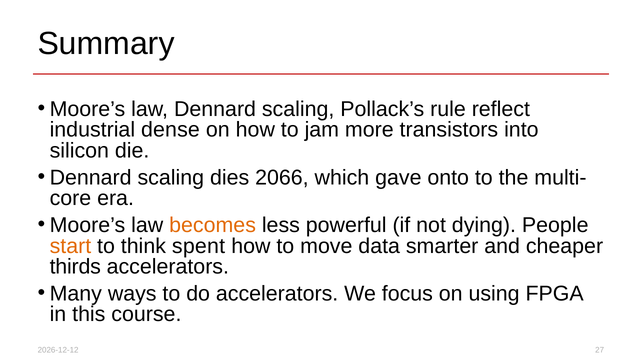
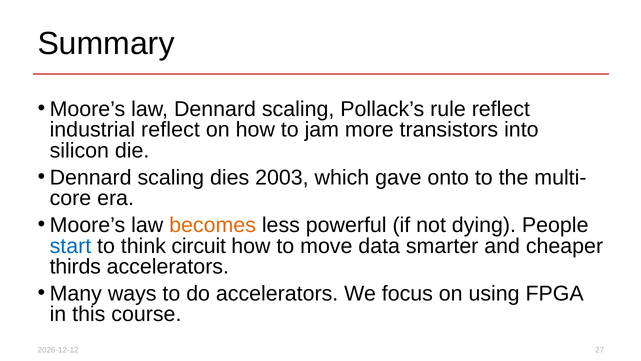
industrial dense: dense -> reflect (170, 130)
2066: 2066 -> 2003 (282, 177)
start colour: orange -> blue (70, 246)
spent: spent -> circuit (199, 246)
